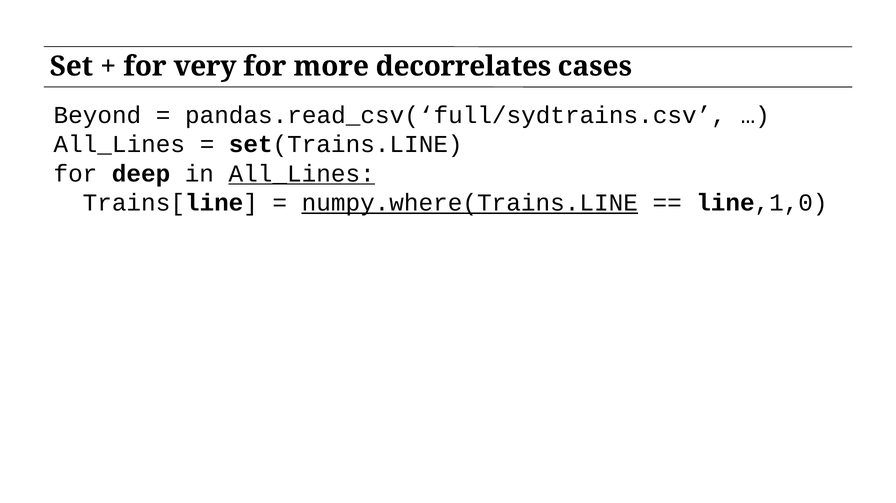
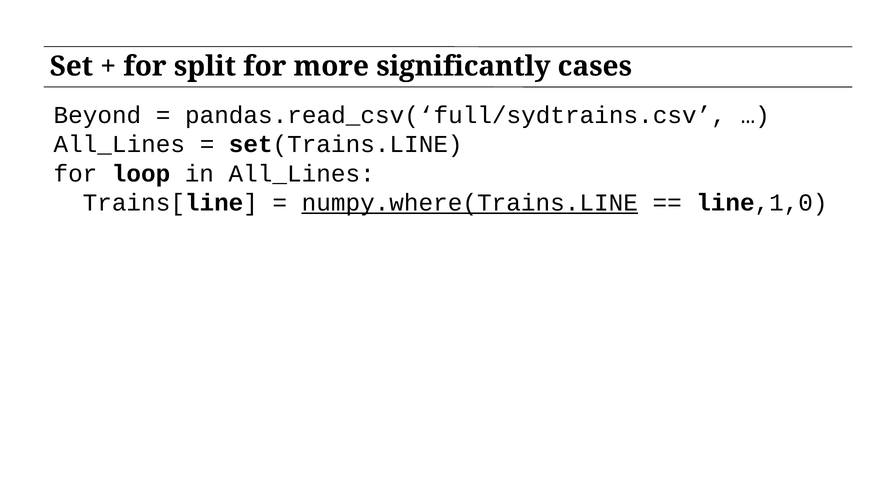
very: very -> split (205, 66)
decorrelates: decorrelates -> significantly (463, 66)
deep: deep -> loop (141, 174)
All_Lines underline: present -> none (302, 174)
